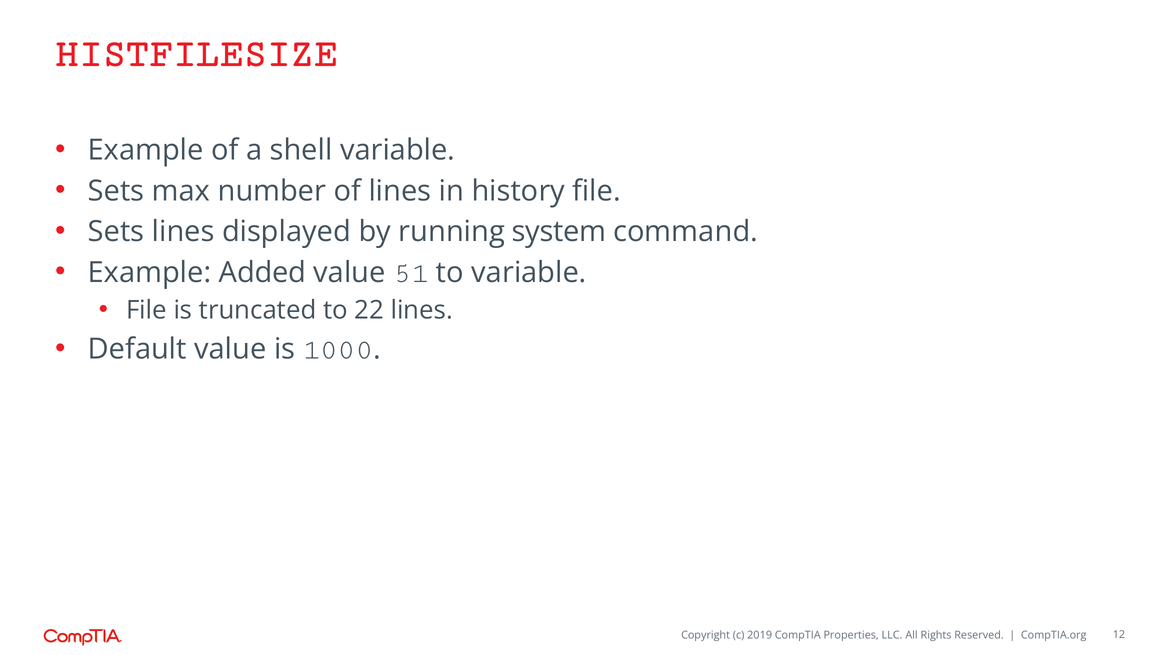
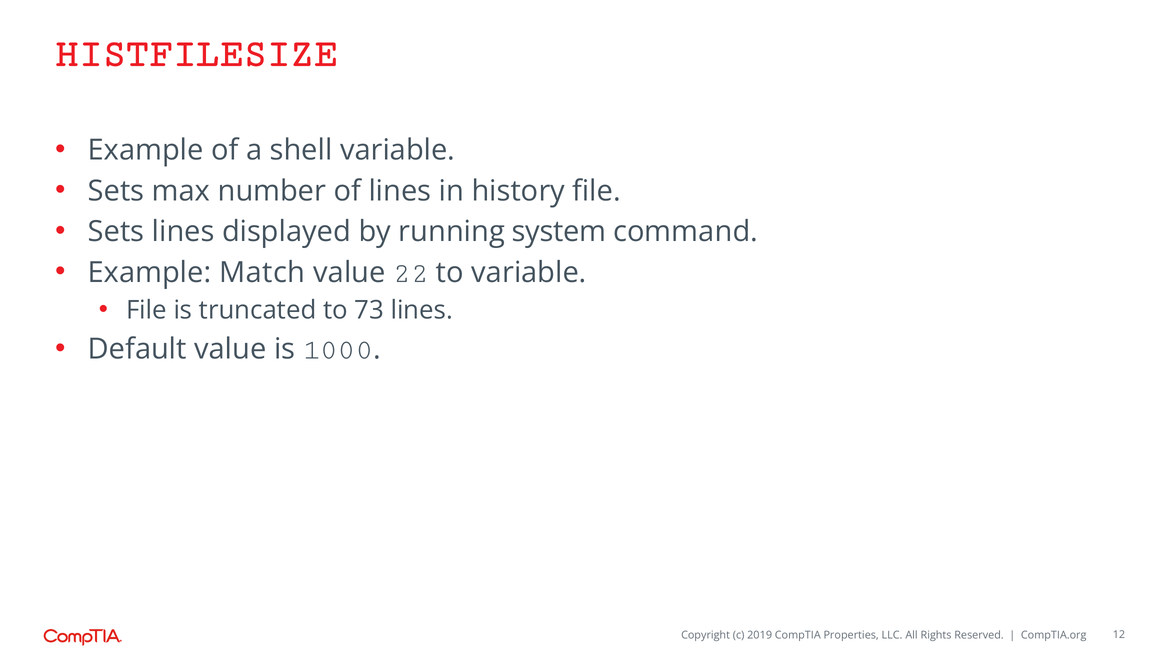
Added: Added -> Match (262, 272)
51: 51 -> 22 (411, 272)
22: 22 -> 73 (369, 310)
